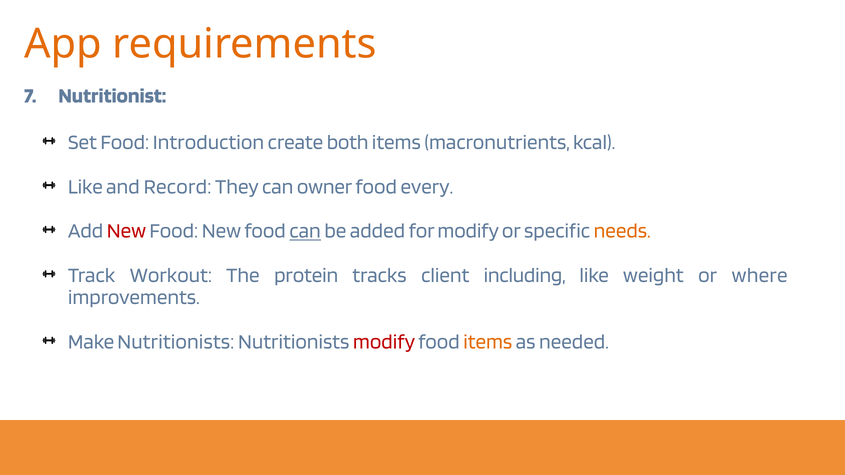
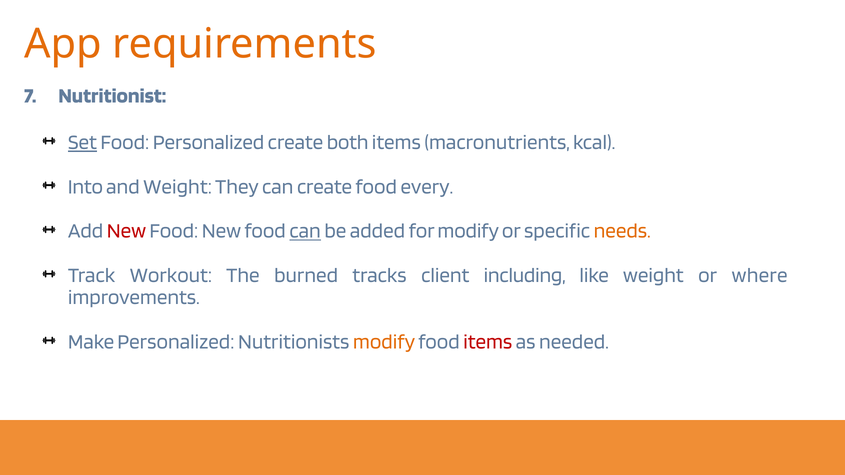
Set underline: none -> present (82, 142)
Food Introduction: Introduction -> Personalized (209, 142)
Like: Like -> Into (85, 187)
and Record: Record -> Weight (178, 187)
can owner: owner -> create (325, 187)
protein: protein -> burned (306, 275)
Make Nutritionists: Nutritionists -> Personalized (176, 342)
modify colour: red -> orange (384, 342)
items colour: orange -> red (488, 342)
